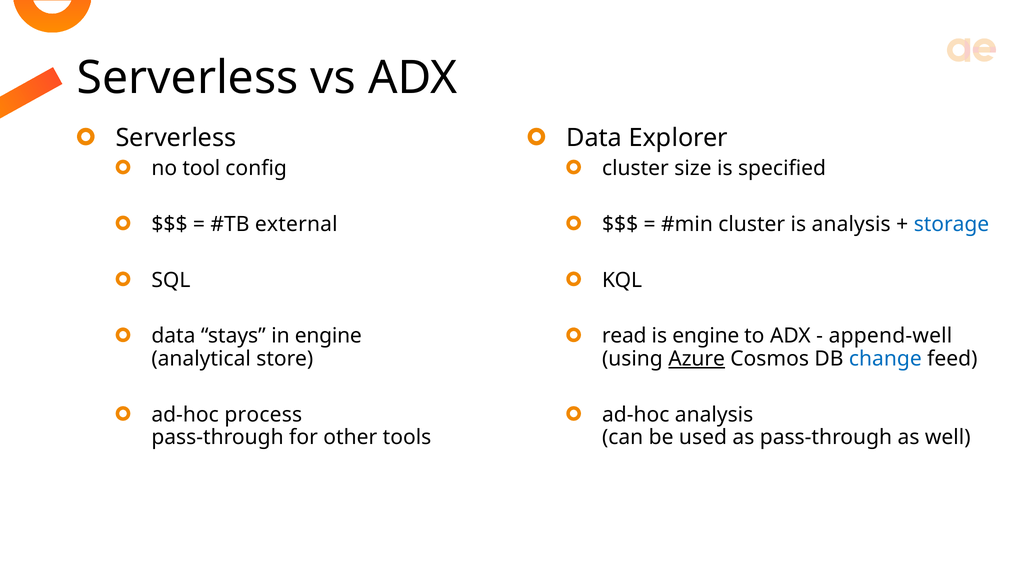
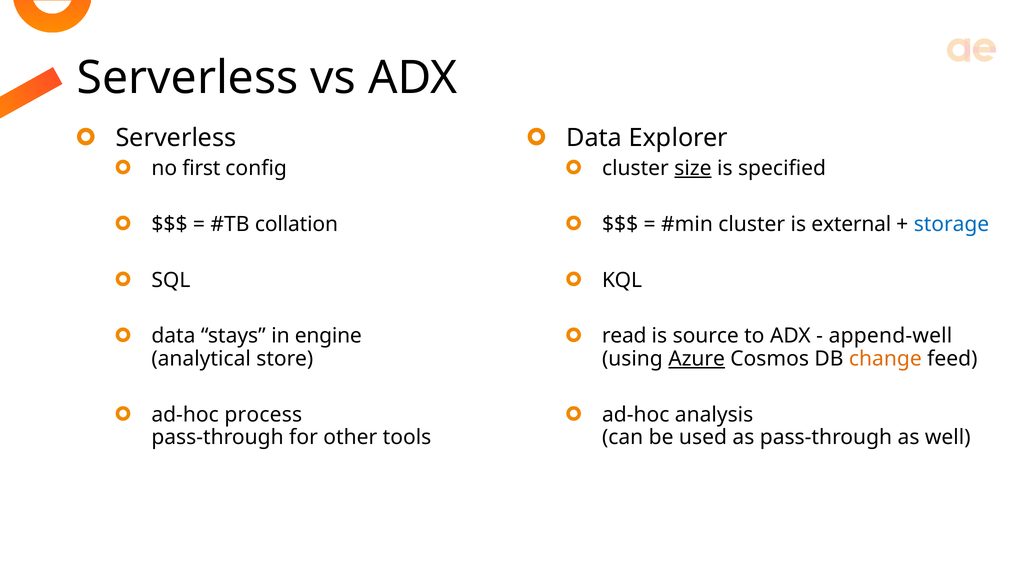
tool: tool -> first (201, 168)
size underline: none -> present (693, 168)
external: external -> collation (296, 224)
is analysis: analysis -> external (851, 224)
is engine: engine -> source (706, 336)
change colour: blue -> orange (885, 358)
